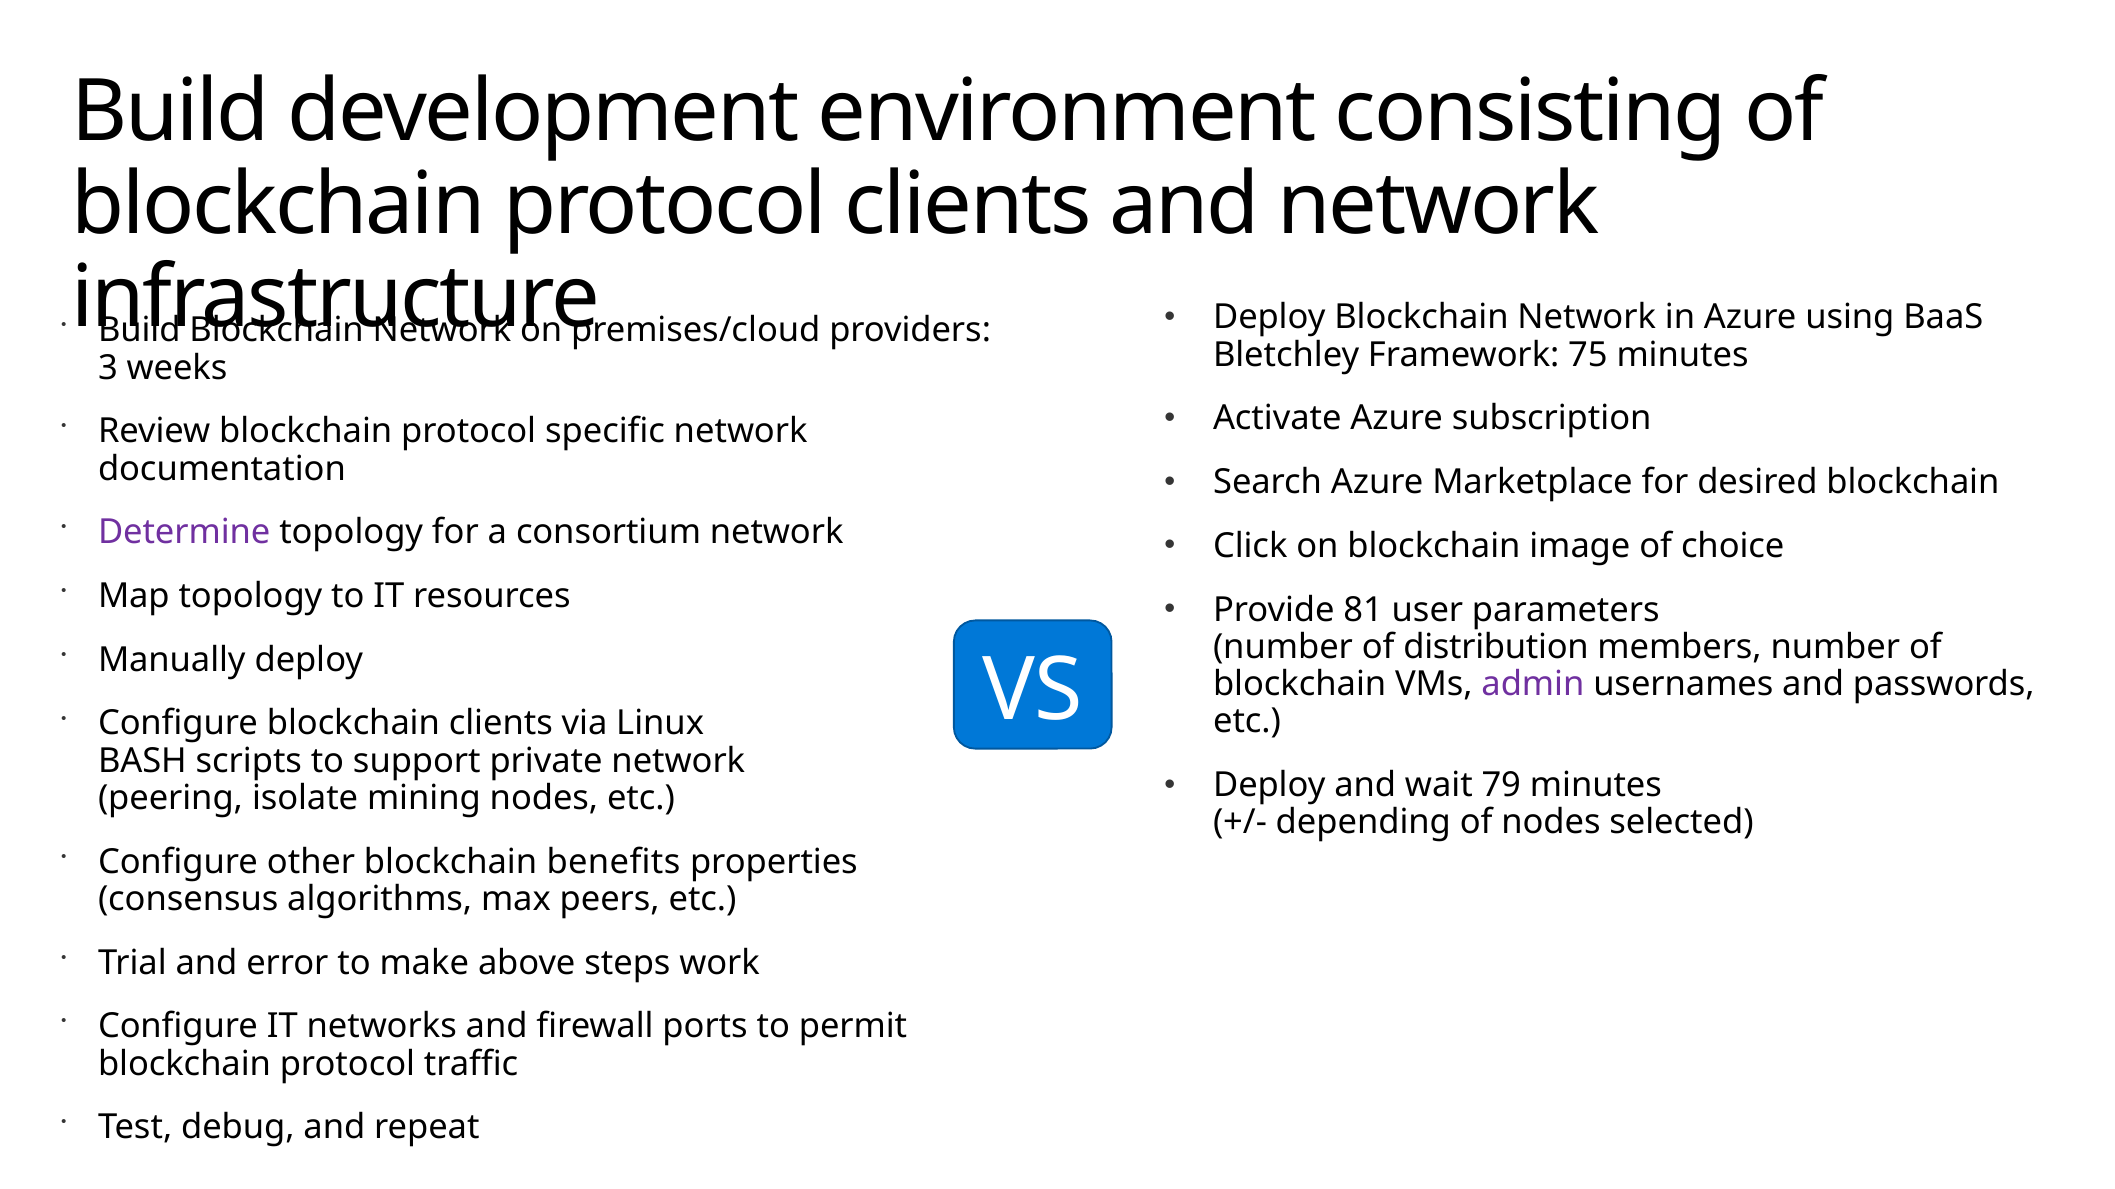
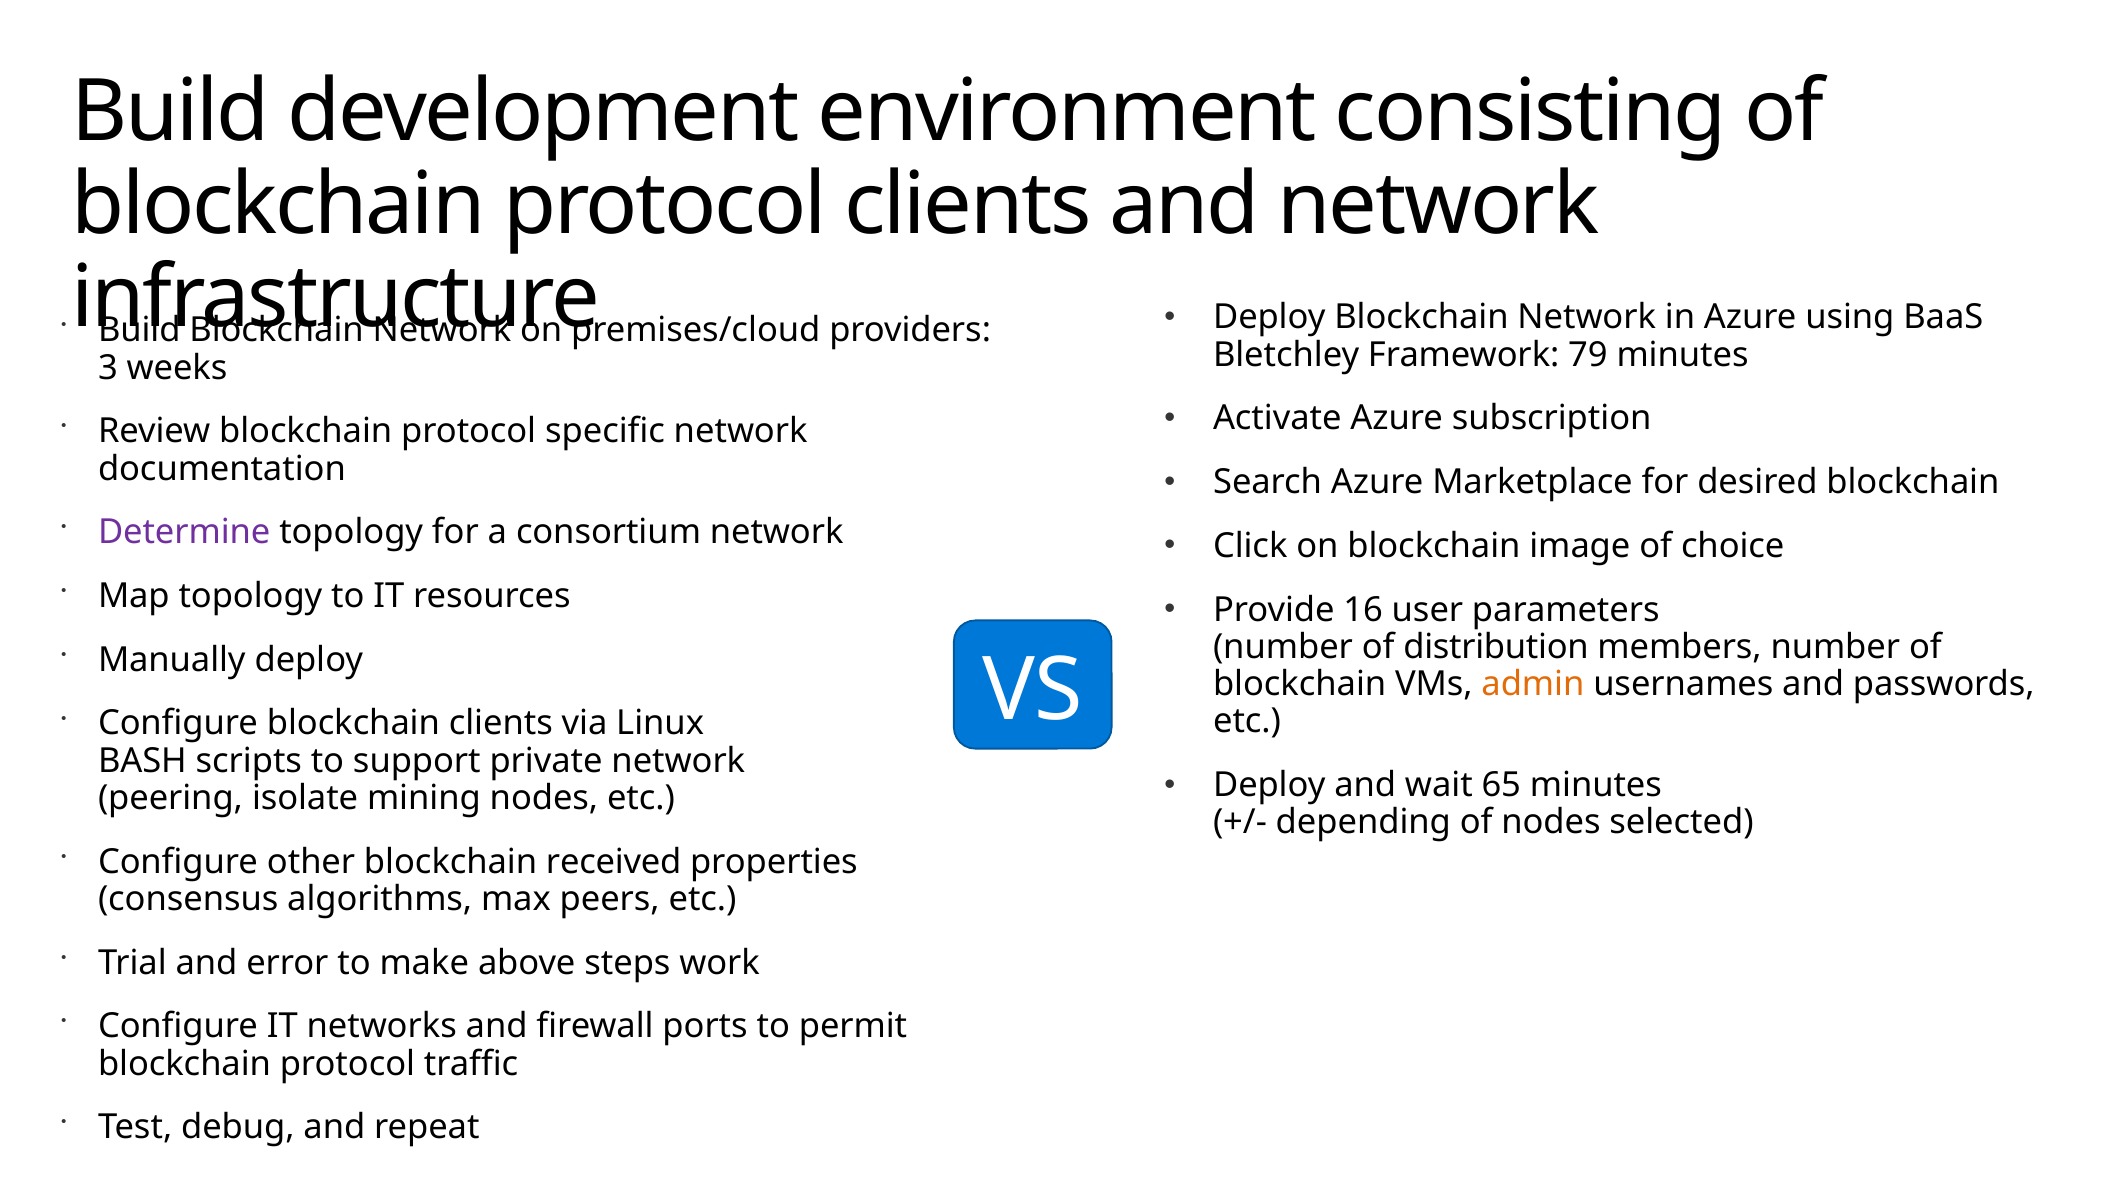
75: 75 -> 79 (1588, 355)
81: 81 -> 16 (1363, 610)
admin colour: purple -> orange (1533, 685)
79: 79 -> 65 (1501, 786)
benefits: benefits -> received (614, 862)
